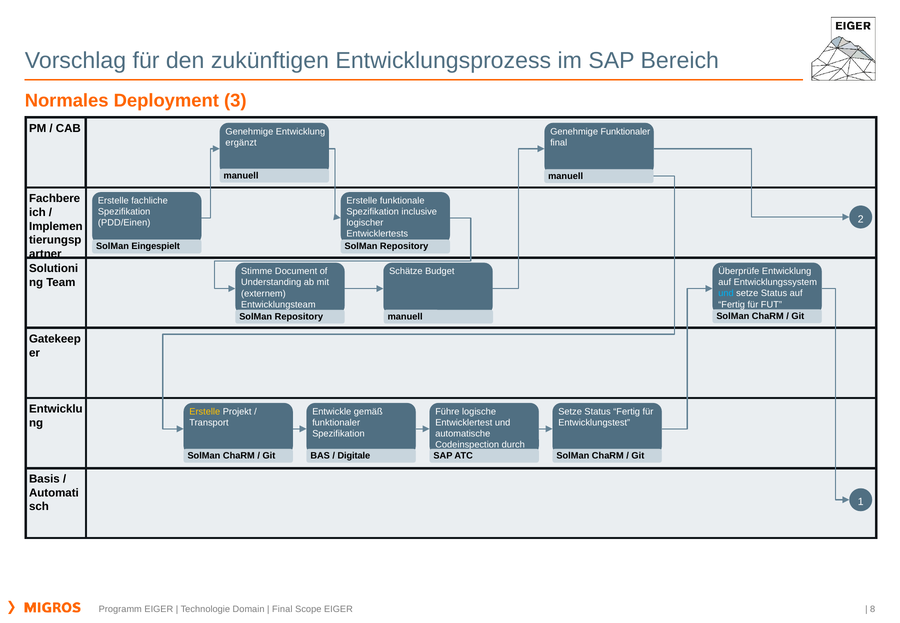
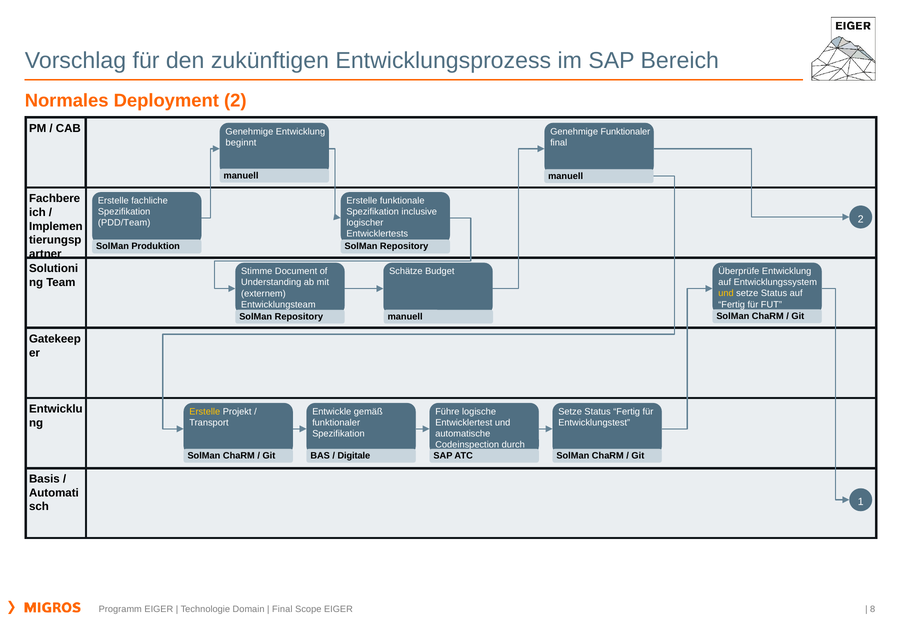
Deployment 3: 3 -> 2 (235, 101)
ergänzt: ergänzt -> beginnt (241, 143)
PDD/Einen: PDD/Einen -> PDD/Team (124, 223)
Eingespielt: Eingespielt -> Produktion (156, 246)
und colour: light blue -> yellow (726, 293)
